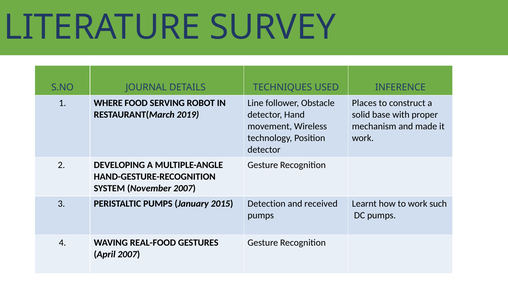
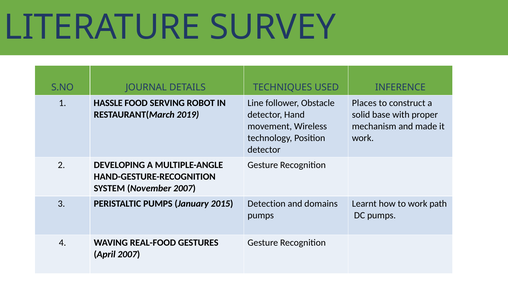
WHERE: WHERE -> HASSLE (108, 103)
received: received -> domains (321, 204)
such: such -> path (438, 204)
